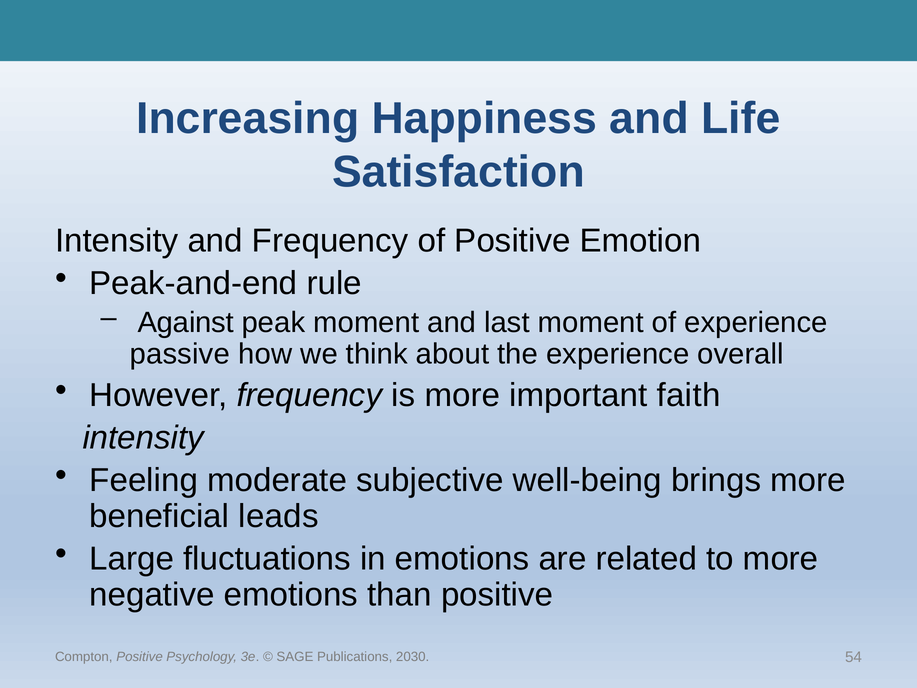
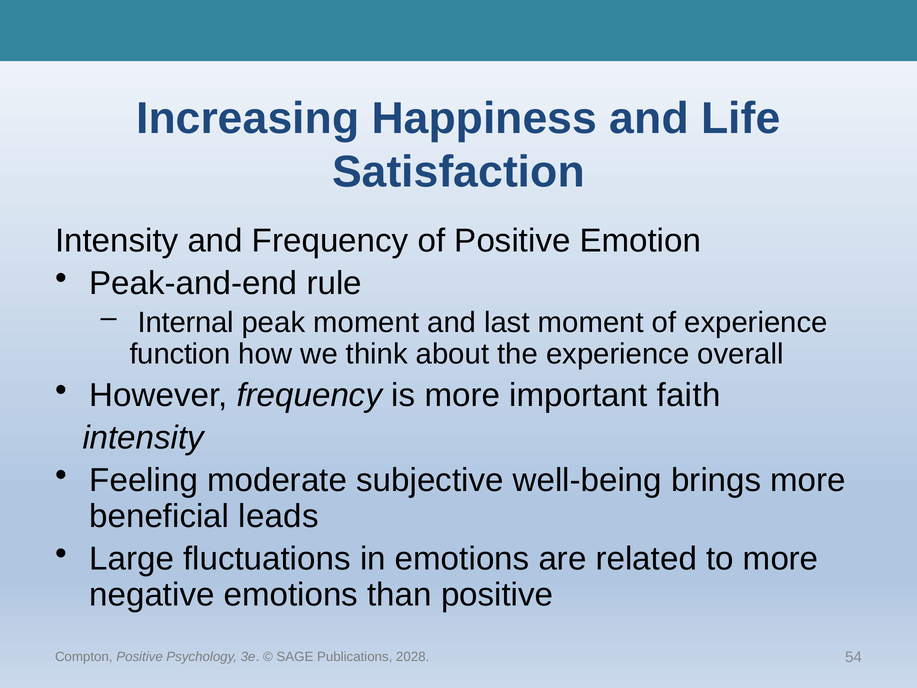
Against: Against -> Internal (186, 322)
passive: passive -> function (180, 354)
2030: 2030 -> 2028 (413, 657)
